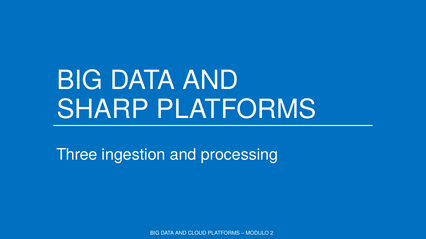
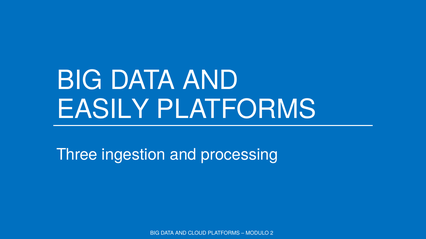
SHARP: SHARP -> EASILY (103, 110)
